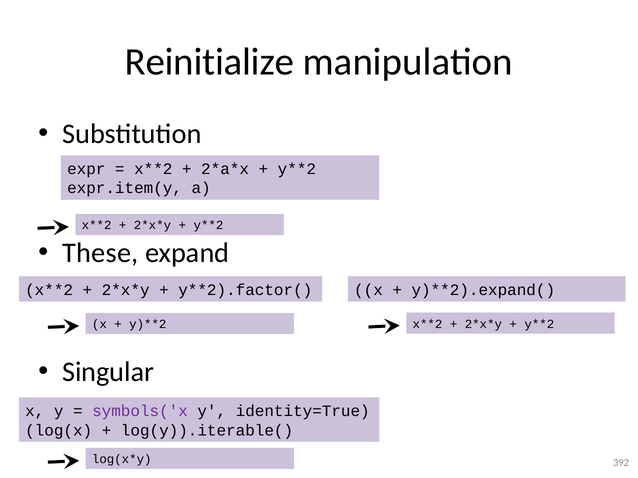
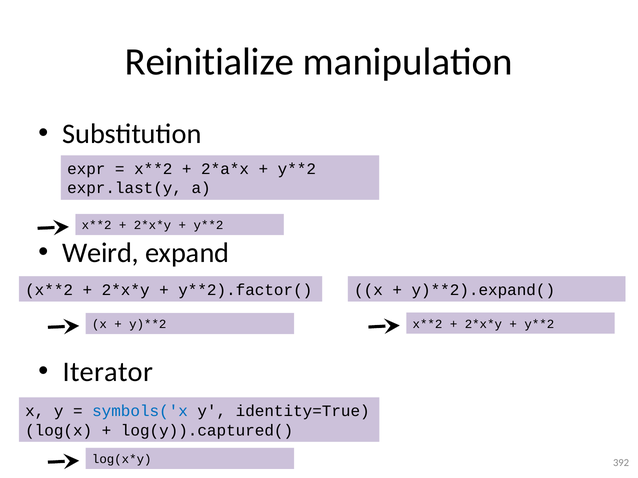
expr.item(y: expr.item(y -> expr.last(y (125, 188)
These: These -> Weird (101, 253)
Singular: Singular -> Iterator (108, 372)
symbols('x colour: purple -> blue (140, 412)
log(y)).iterable(: log(y)).iterable( -> log(y)).captured( (207, 431)
